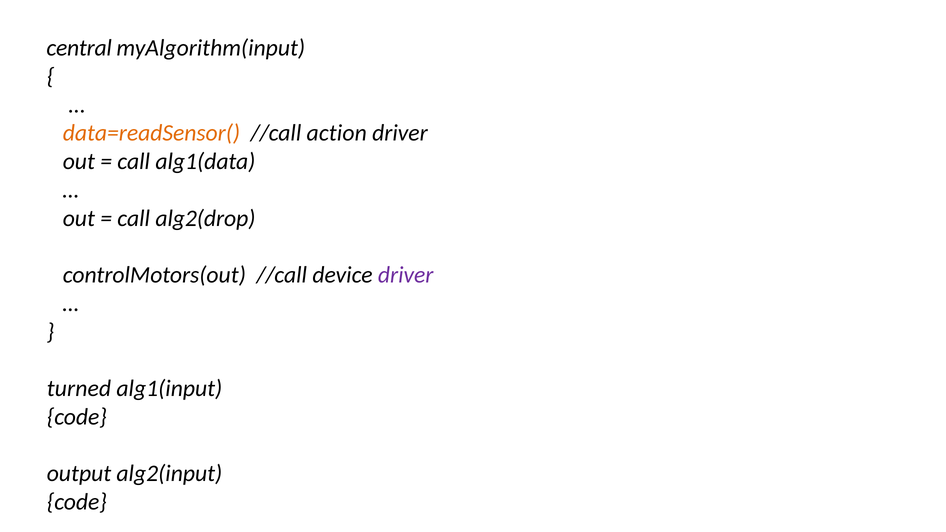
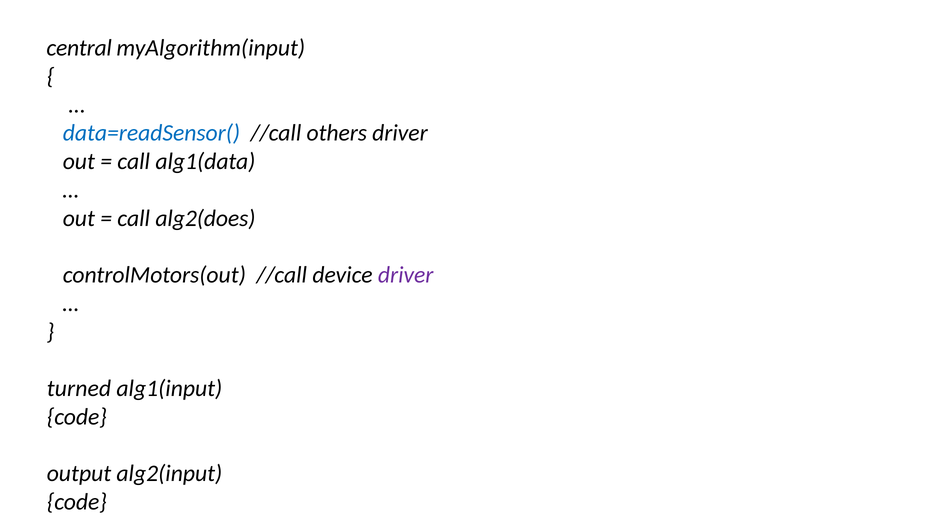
data=readSensor( colour: orange -> blue (151, 133)
action: action -> others (337, 133)
alg2(drop: alg2(drop -> alg2(does (205, 218)
